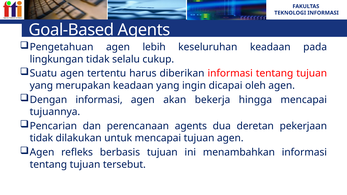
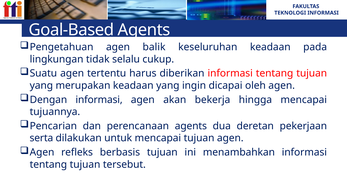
lebih: lebih -> balik (154, 47)
tidak: tidak -> serta (41, 138)
